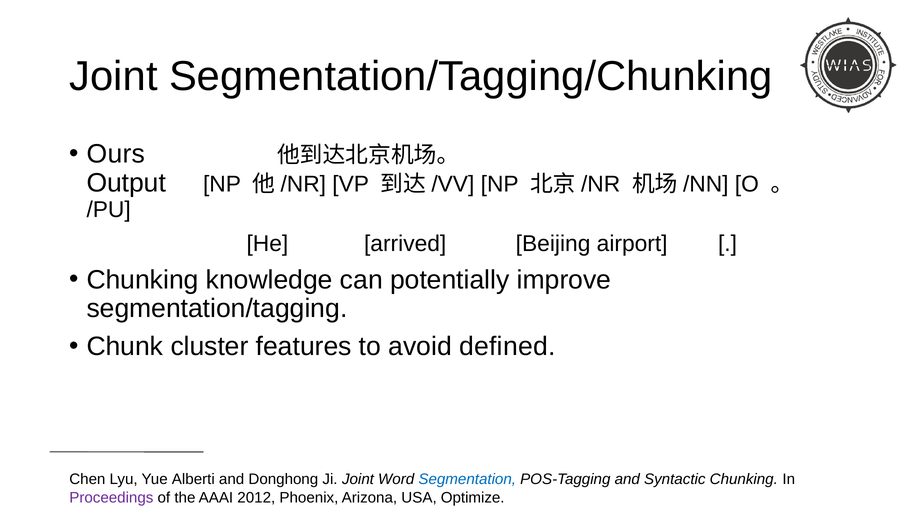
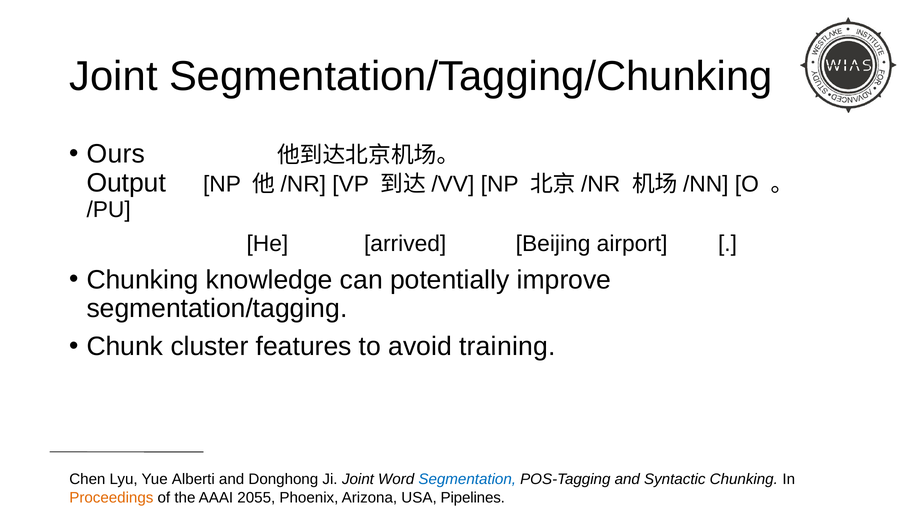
defined: defined -> training (507, 346)
Proceedings colour: purple -> orange (111, 497)
2012: 2012 -> 2055 (256, 497)
Optimize: Optimize -> Pipelines (473, 497)
